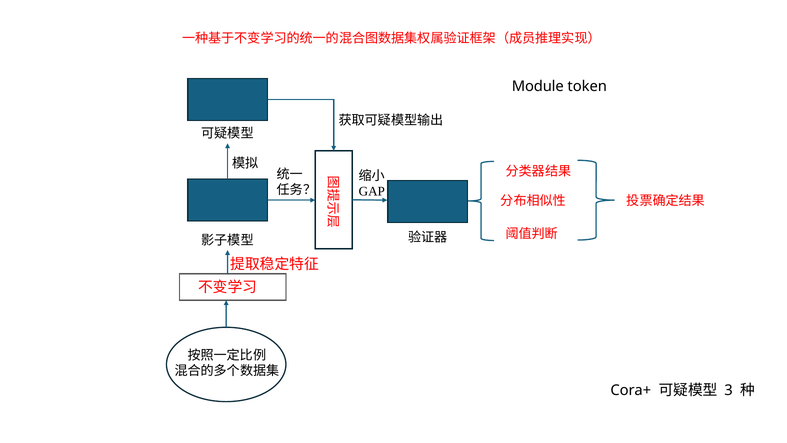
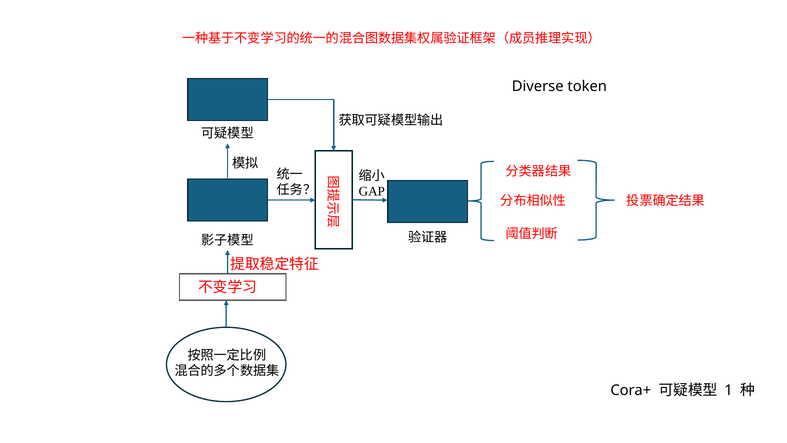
Module: Module -> Diverse (538, 86)
3: 3 -> 1 (729, 390)
